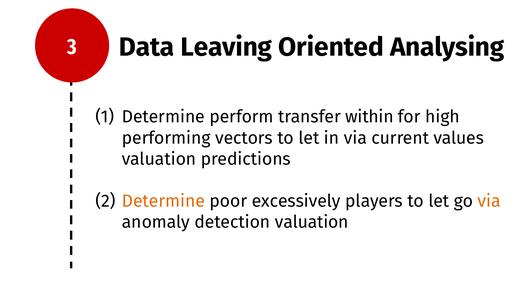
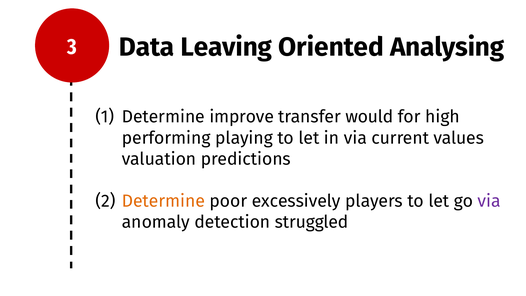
perform: perform -> improve (242, 117)
within: within -> would (369, 117)
vectors: vectors -> playing (244, 138)
via colour: orange -> purple (489, 201)
detection valuation: valuation -> struggled (312, 222)
